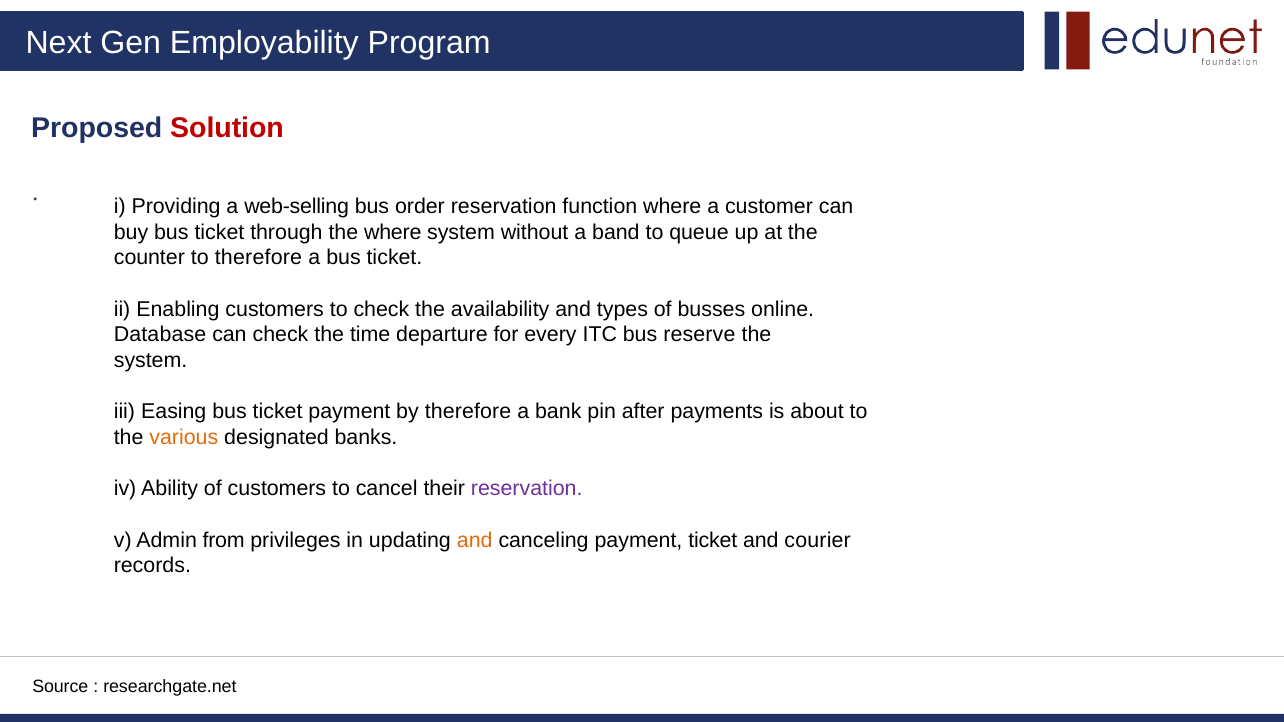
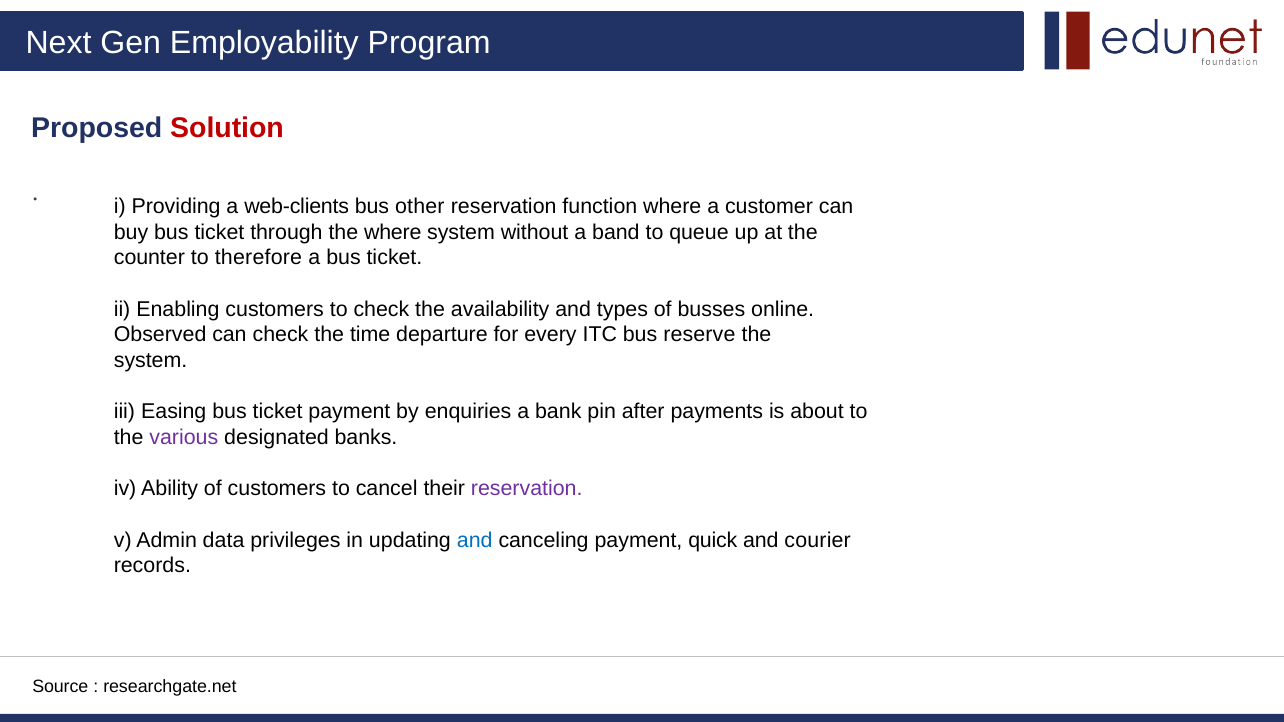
web-selling: web-selling -> web-clients (297, 207)
order: order -> other (420, 207)
Database: Database -> Observed (160, 335)
by therefore: therefore -> enquiries (468, 412)
various colour: orange -> purple (184, 438)
from: from -> data (224, 540)
and colour: orange -> blue (475, 540)
payment ticket: ticket -> quick (713, 540)
